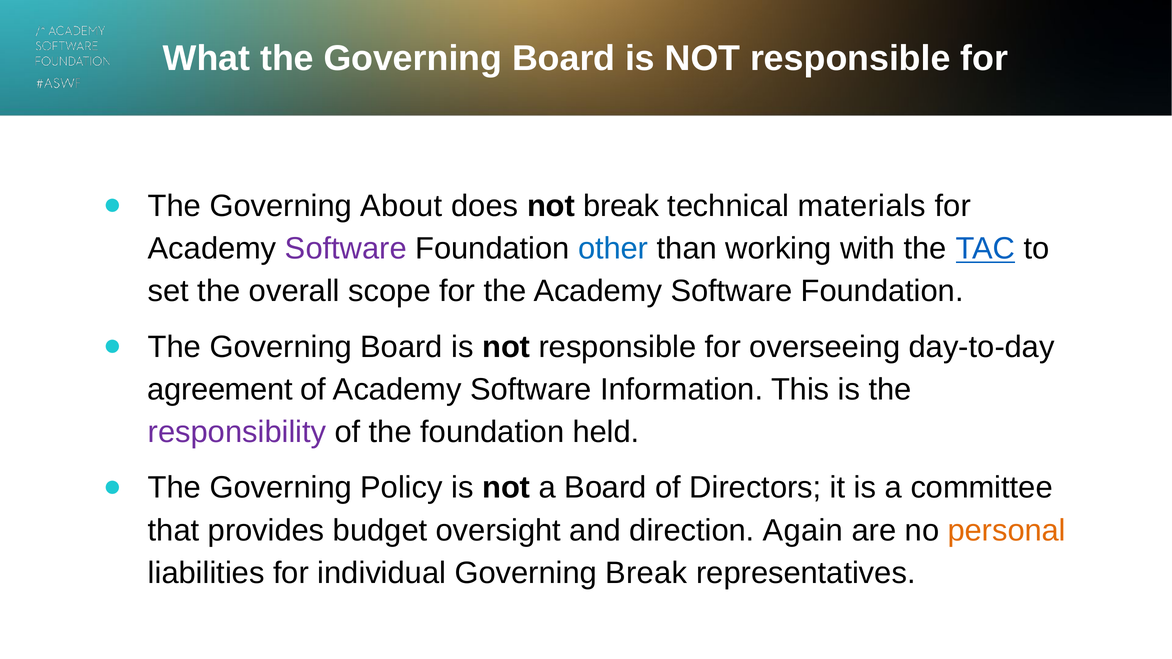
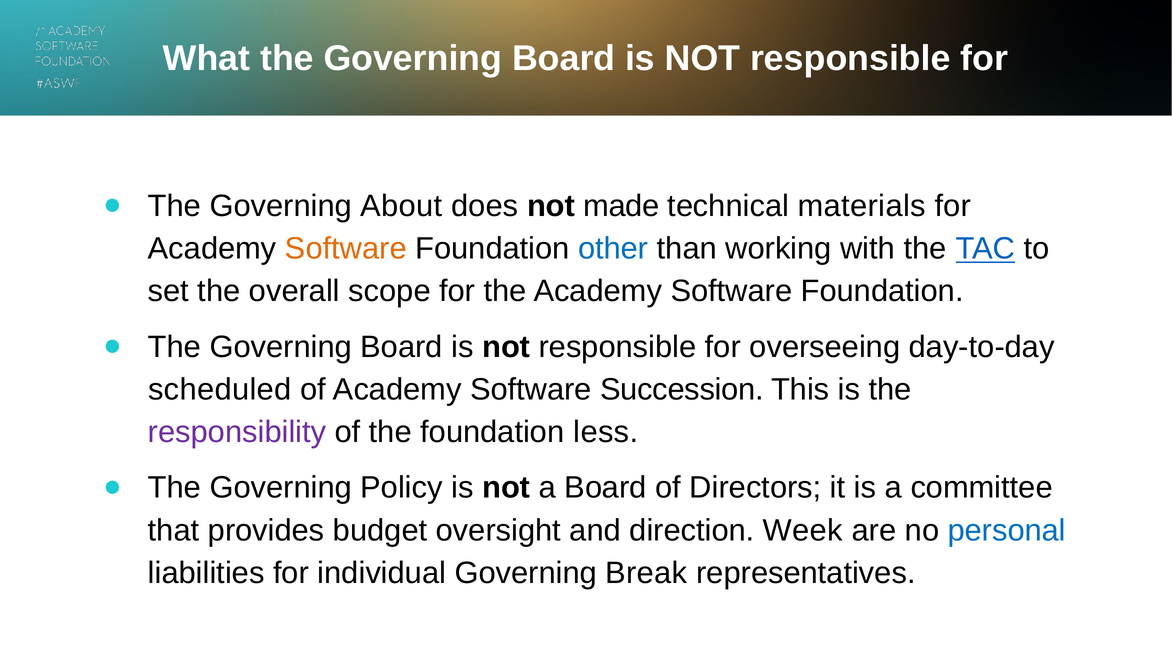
not break: break -> made (621, 206)
Software colour: purple -> orange (346, 249)
agreement: agreement -> scheduled (220, 390)
Information: Information -> Succession (682, 390)
held: held -> less (606, 432)
Again: Again -> Week (803, 531)
personal colour: orange -> blue (1007, 531)
